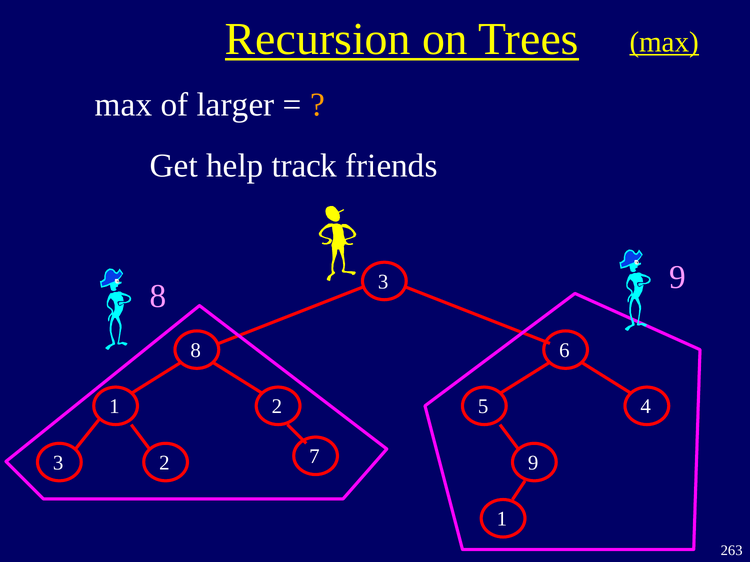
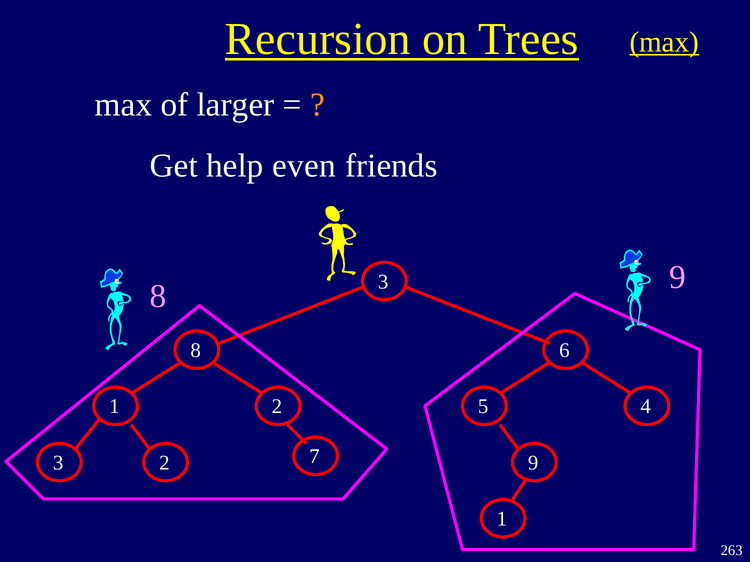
track: track -> even (304, 166)
